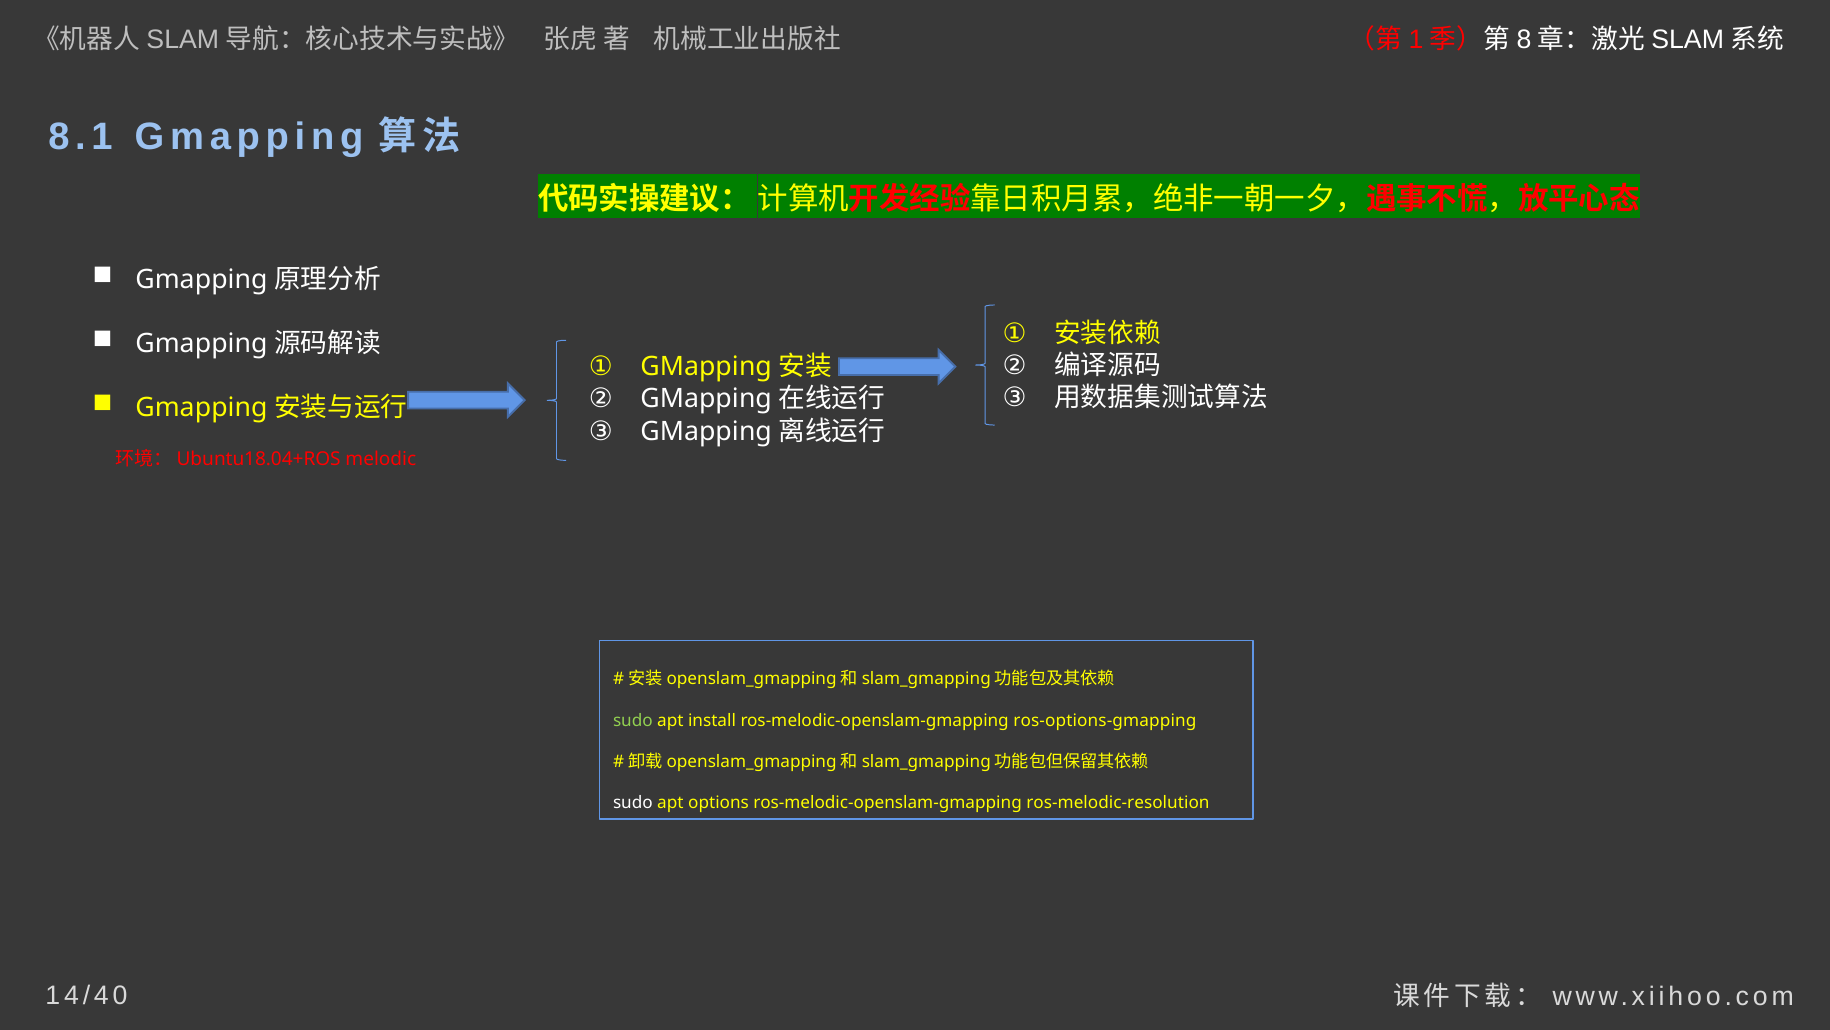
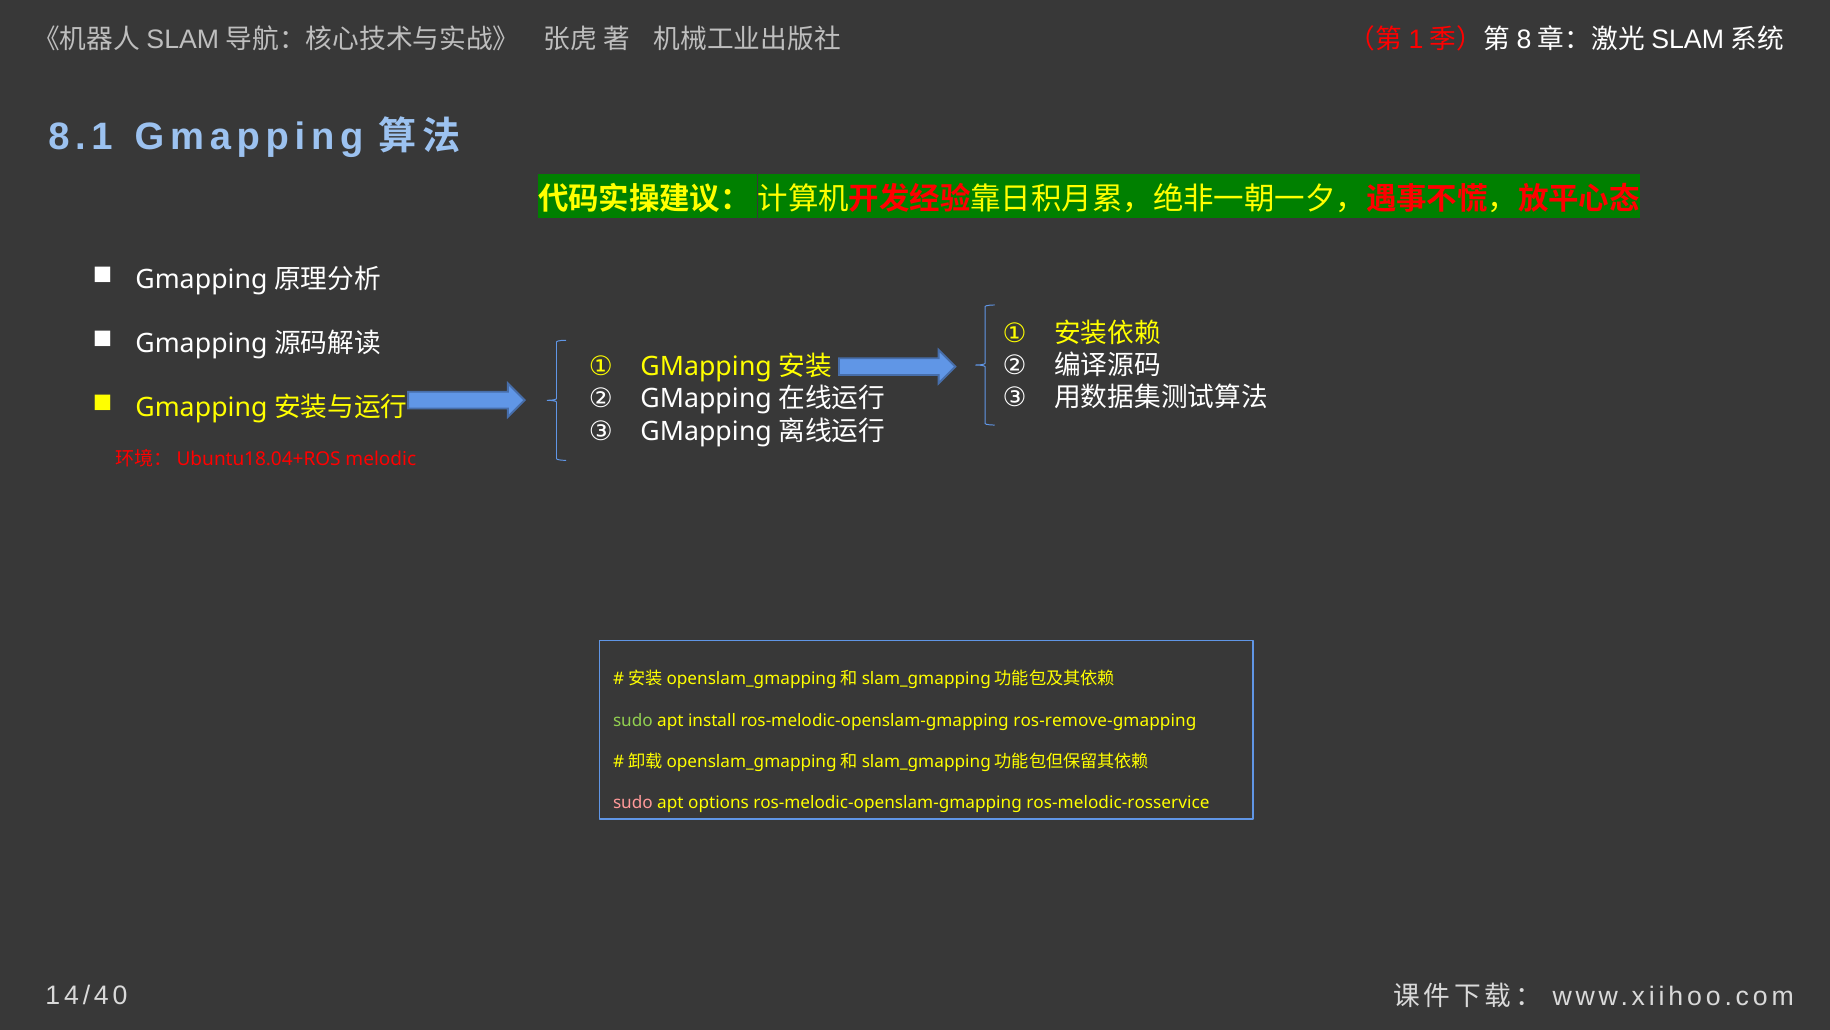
ros-options-gmapping: ros-options-gmapping -> ros-remove-gmapping (1105, 720)
sudo colour: white -> pink (633, 803)
ros-melodic-resolution: ros-melodic-resolution -> ros-melodic-rosservice (1118, 803)
